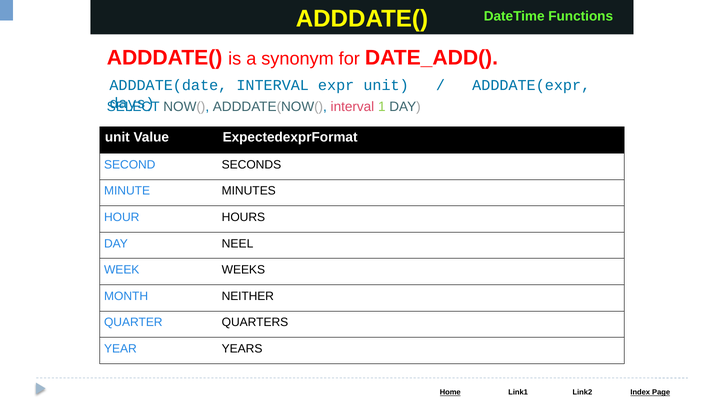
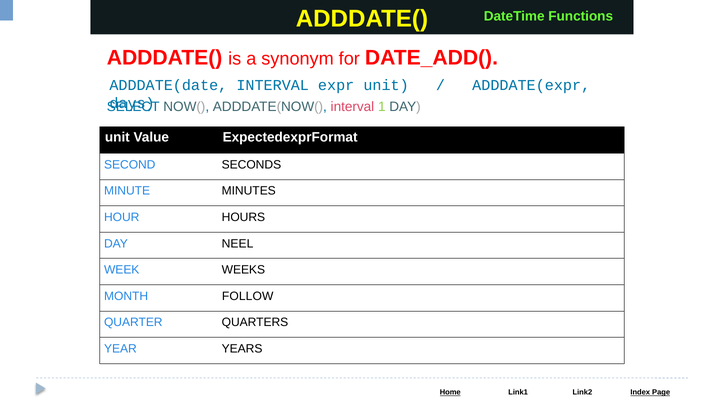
NEITHER: NEITHER -> FOLLOW (248, 296)
